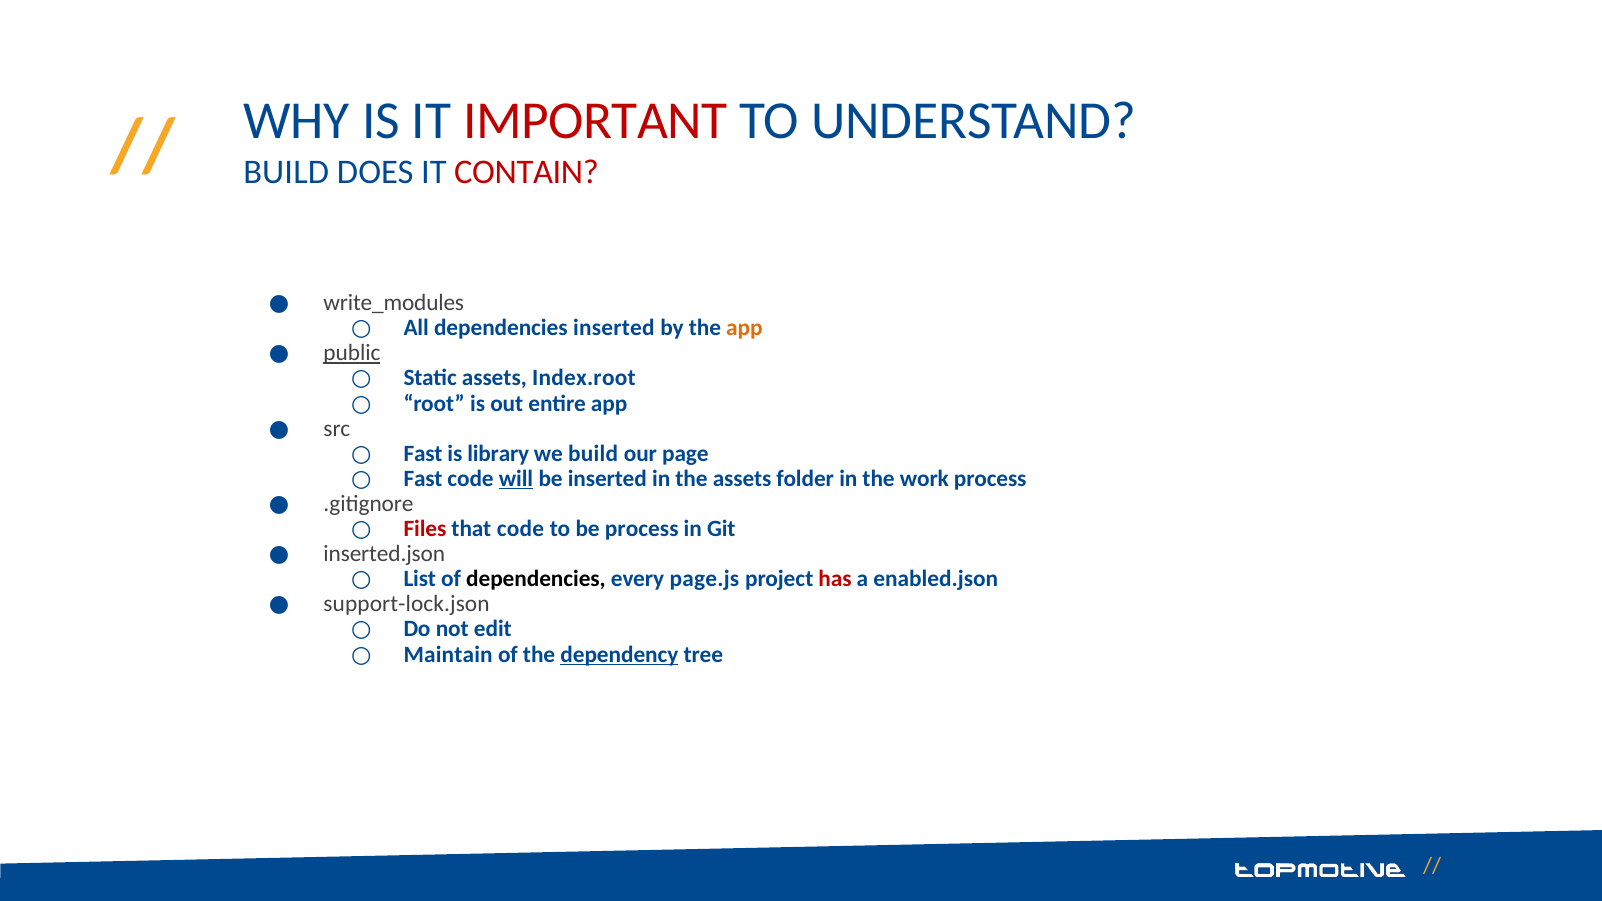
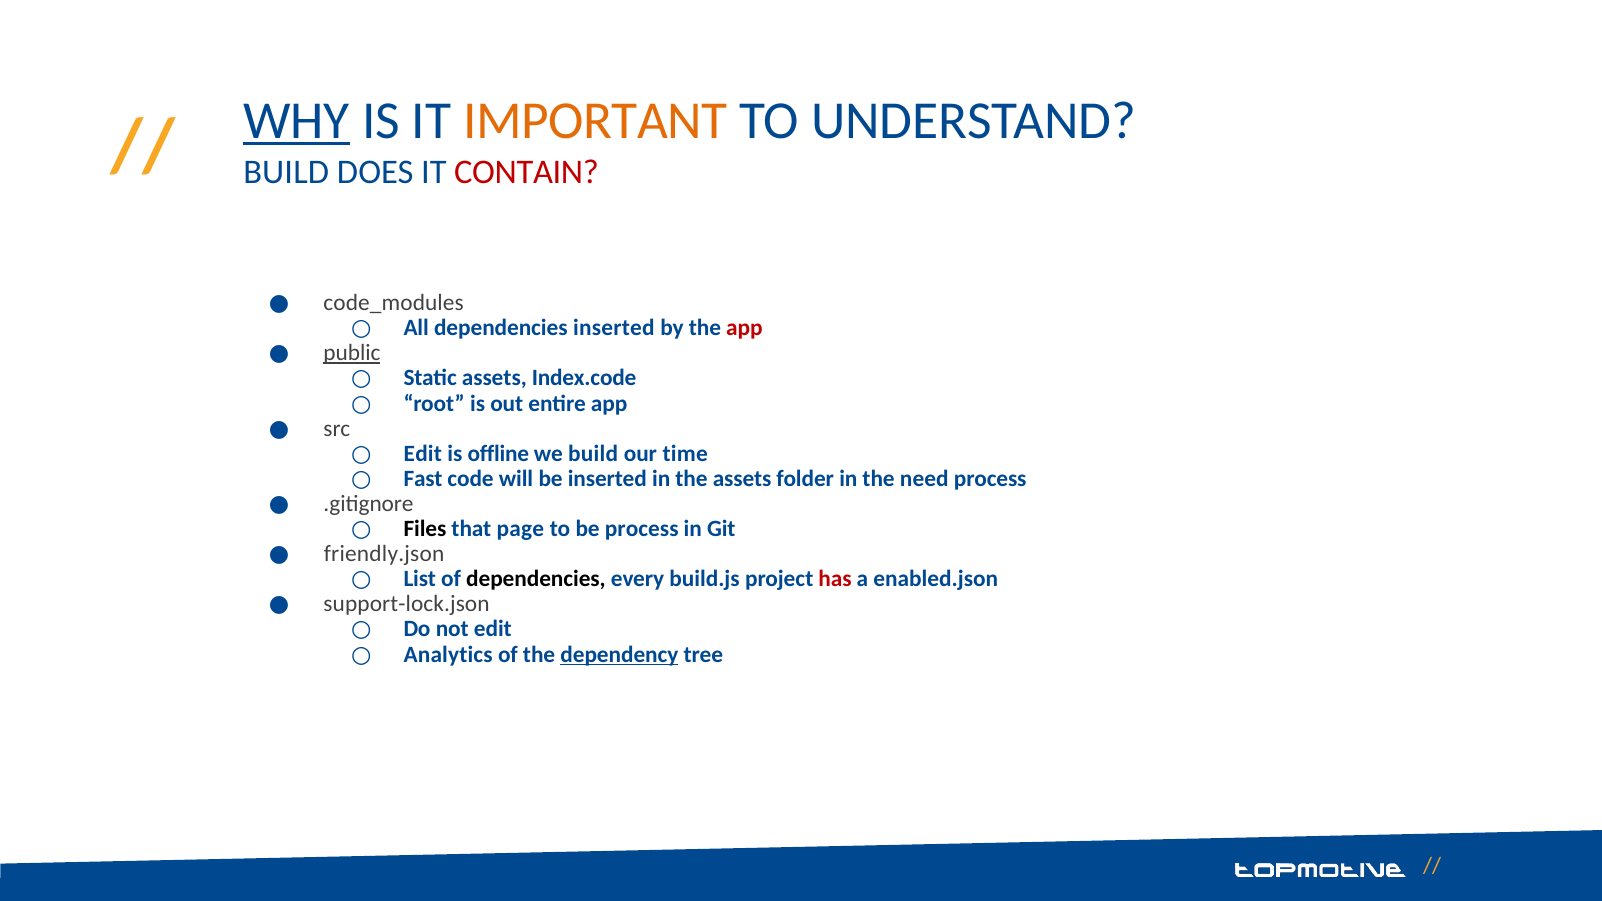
WHY underline: none -> present (297, 121)
IMPORTANT colour: red -> orange (596, 121)
write_modules: write_modules -> code_modules (394, 303)
app colour: orange -> red (744, 328)
Index.root: Index.root -> Index.code (584, 378)
Fast: Fast -> Edit (423, 454)
library: library -> offline (498, 454)
page: page -> time (685, 454)
will underline: present -> none (516, 479)
work: work -> need (924, 479)
Files colour: red -> black (425, 529)
that code: code -> page (520, 529)
inserted.json: inserted.json -> friendly.json (384, 554)
page.js: page.js -> build.js (705, 579)
Maintain: Maintain -> Analytics (448, 654)
